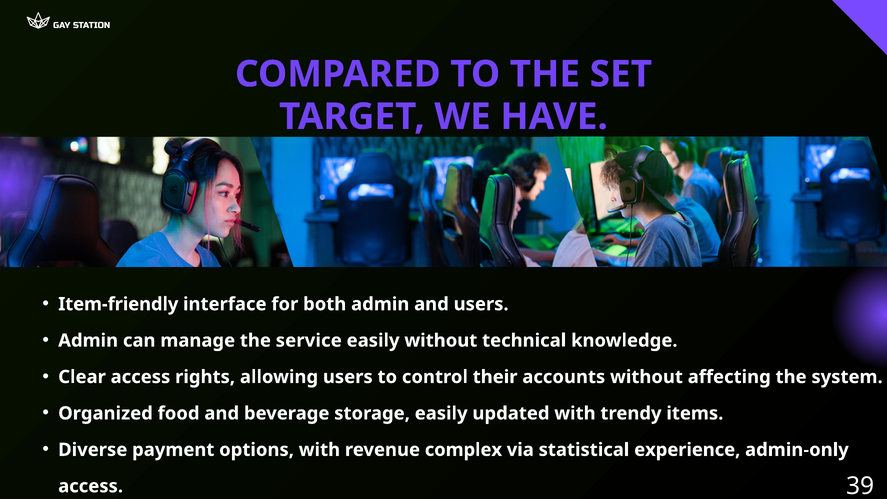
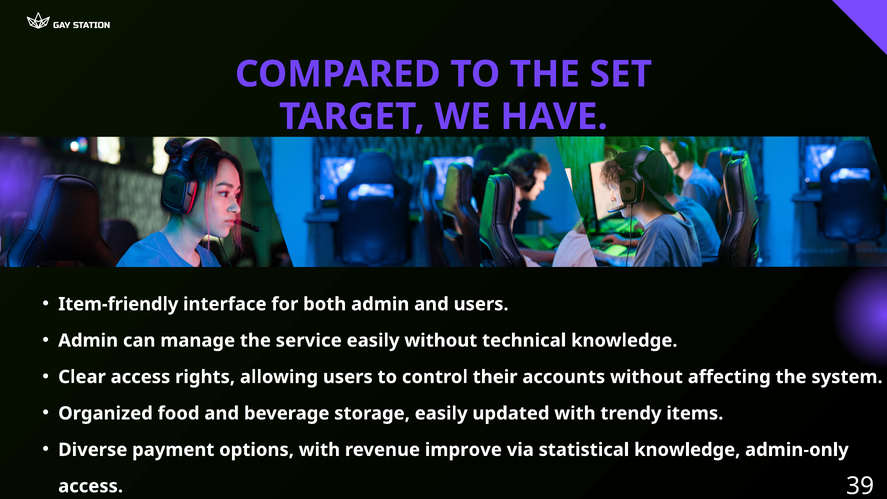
complex: complex -> improve (463, 450)
statistical experience: experience -> knowledge (687, 450)
